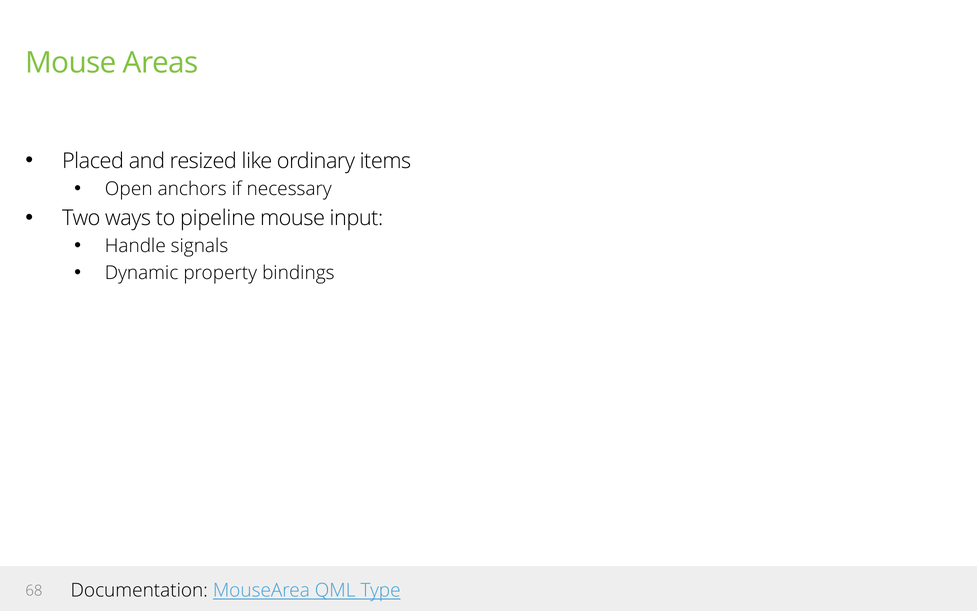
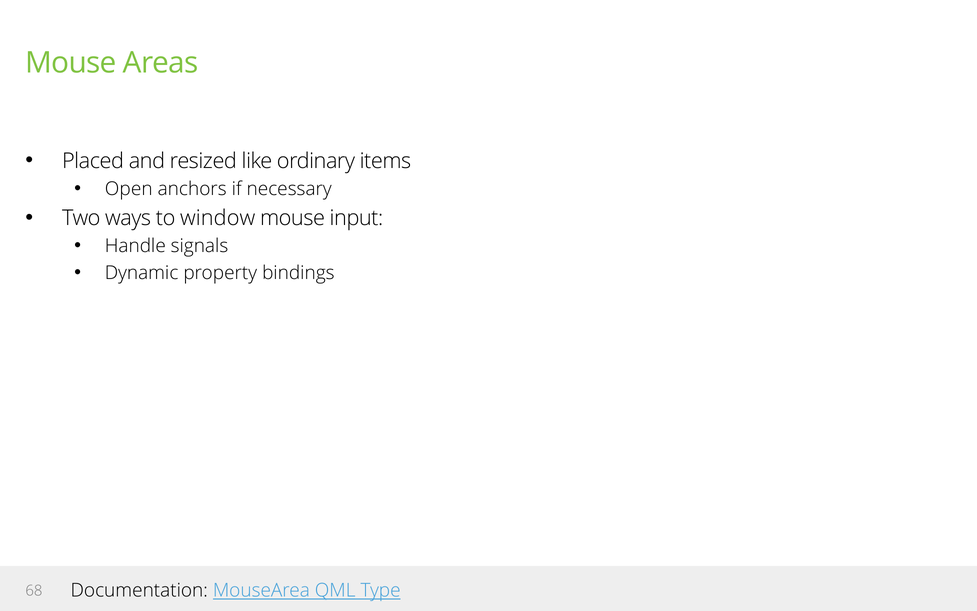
pipeline: pipeline -> window (218, 218)
